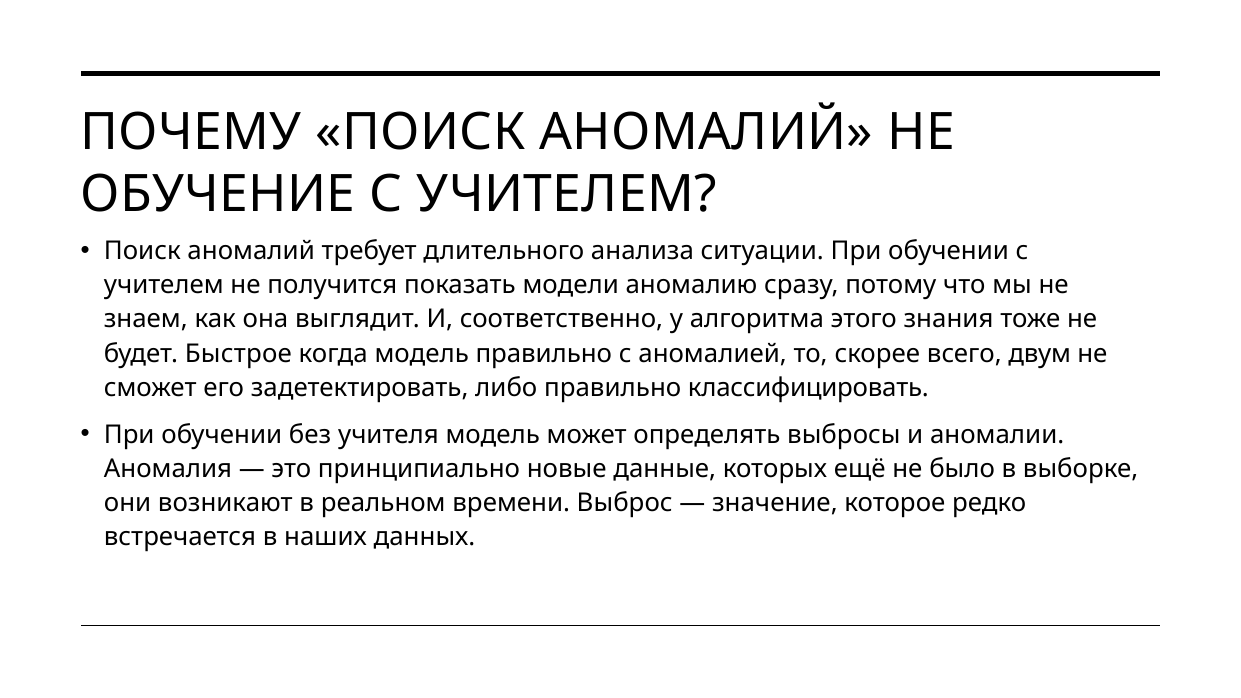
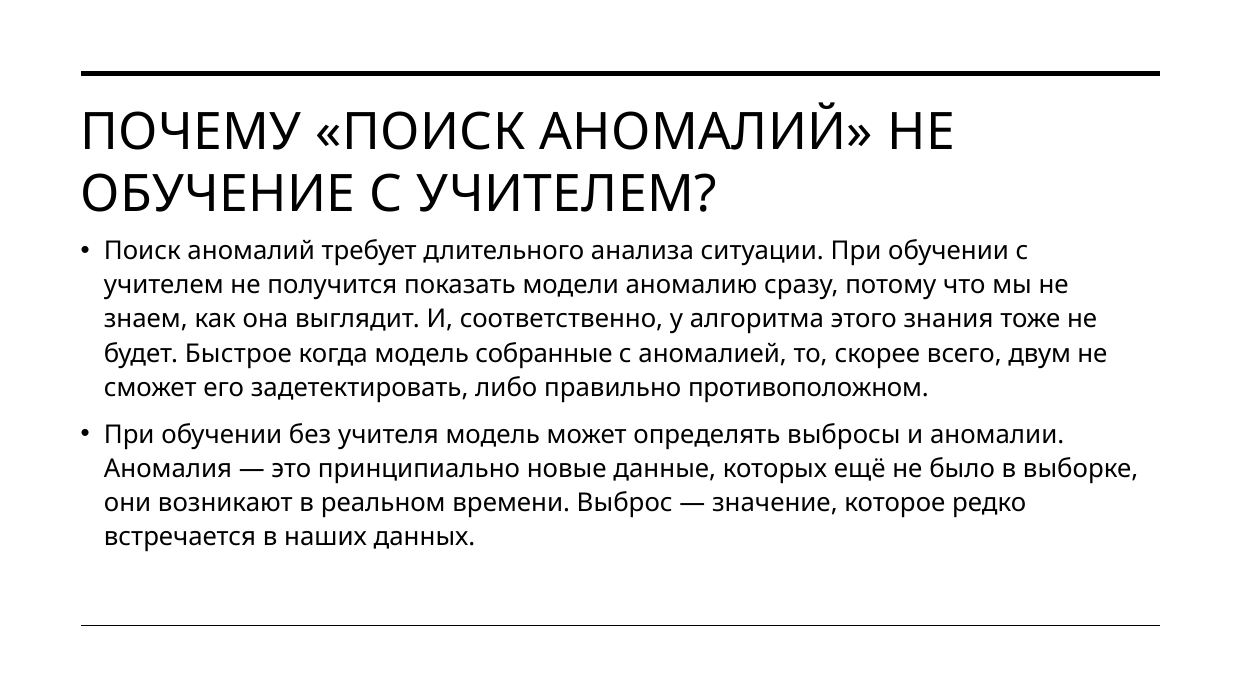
модель правильно: правильно -> собранные (544, 354)
классифицировать: классифицировать -> противоположном (808, 388)
